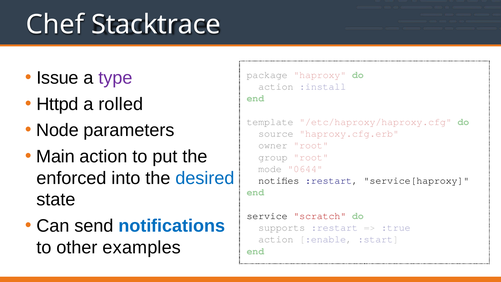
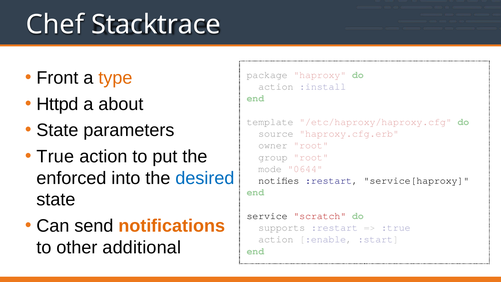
Issue: Issue -> Front (57, 78)
type colour: purple -> orange (115, 78)
rolled: rolled -> about (121, 104)
Node: Node -> State (57, 130)
Main: Main -> True (55, 156)
notifications colour: blue -> orange (172, 226)
examples: examples -> additional (142, 247)
